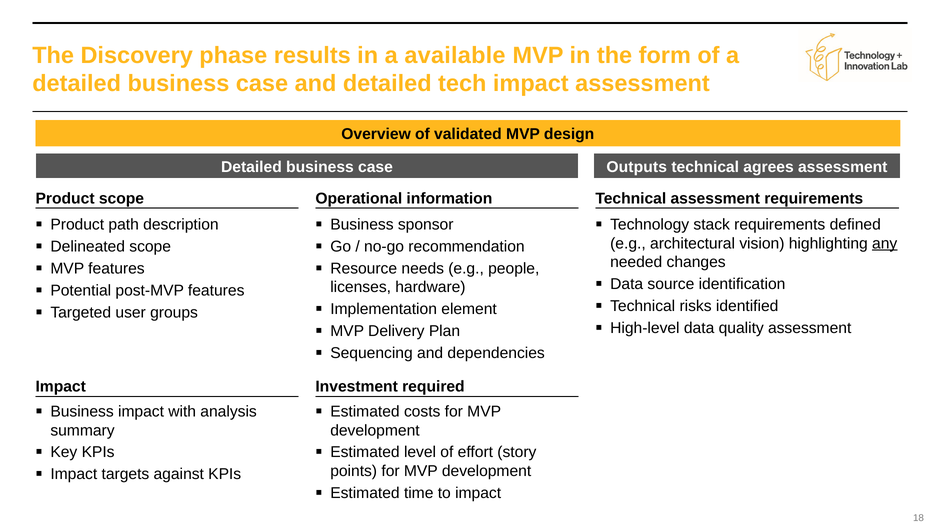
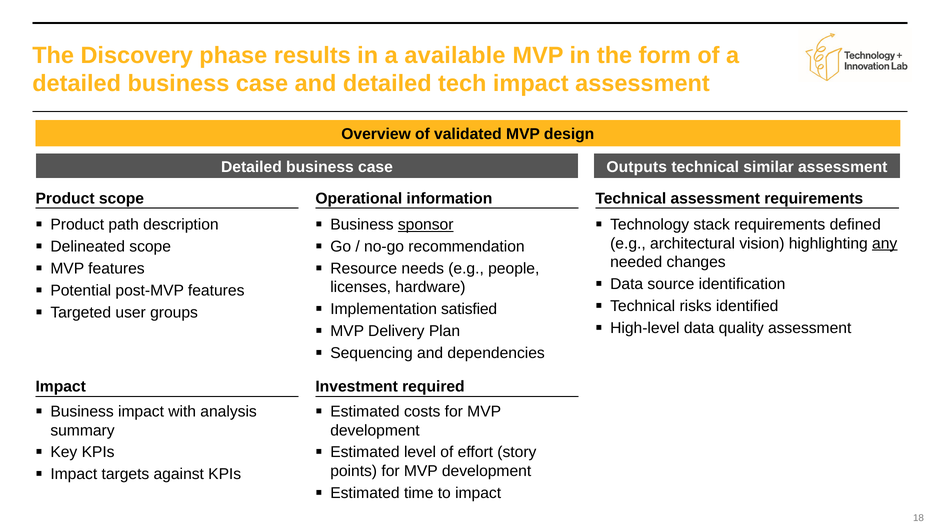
agrees: agrees -> similar (769, 167)
sponsor underline: none -> present (426, 225)
element: element -> satisfied (469, 309)
